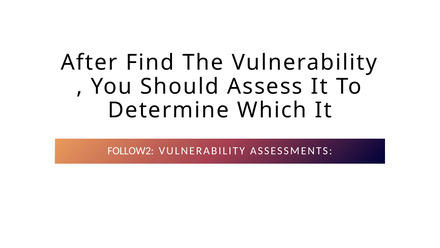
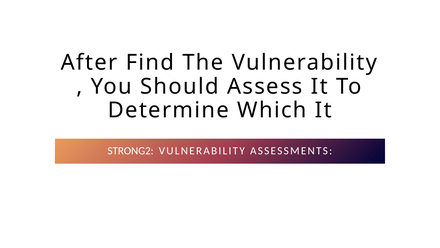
FOLLOW2: FOLLOW2 -> STRONG2 (131, 151)
